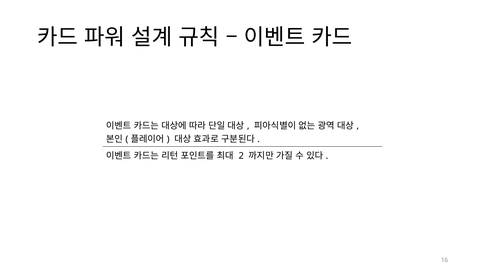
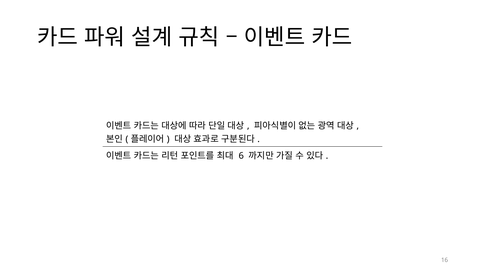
2: 2 -> 6 (241, 156)
